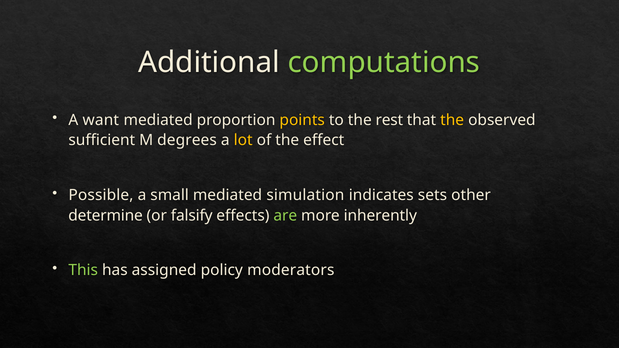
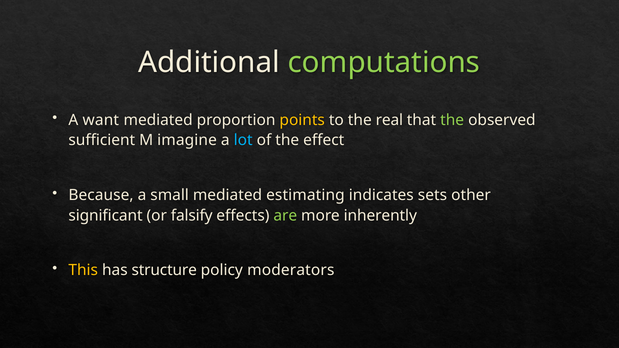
rest: rest -> real (389, 120)
the colour: yellow -> light green (452, 120)
degrees: degrees -> imagine (187, 140)
lot colour: yellow -> light blue (243, 140)
Possible: Possible -> Because (101, 195)
simulation: simulation -> estimating (305, 195)
determine: determine -> significant (106, 216)
This colour: light green -> yellow (83, 270)
assigned: assigned -> structure (164, 270)
